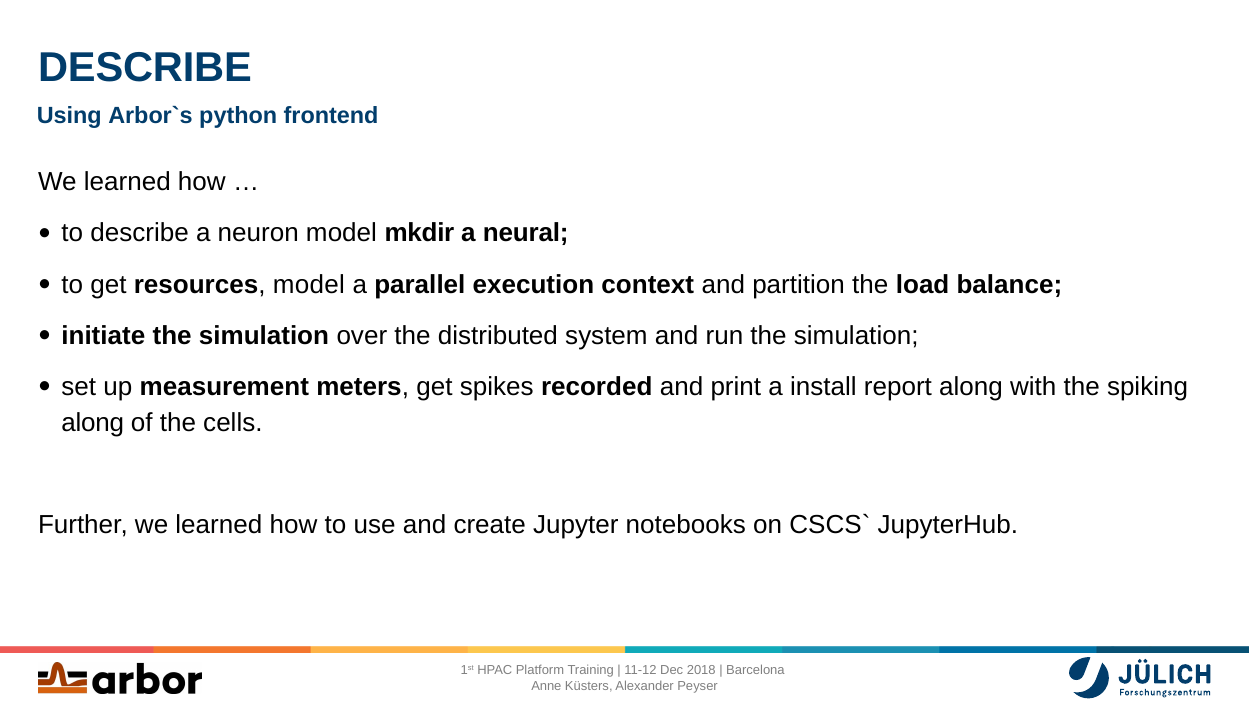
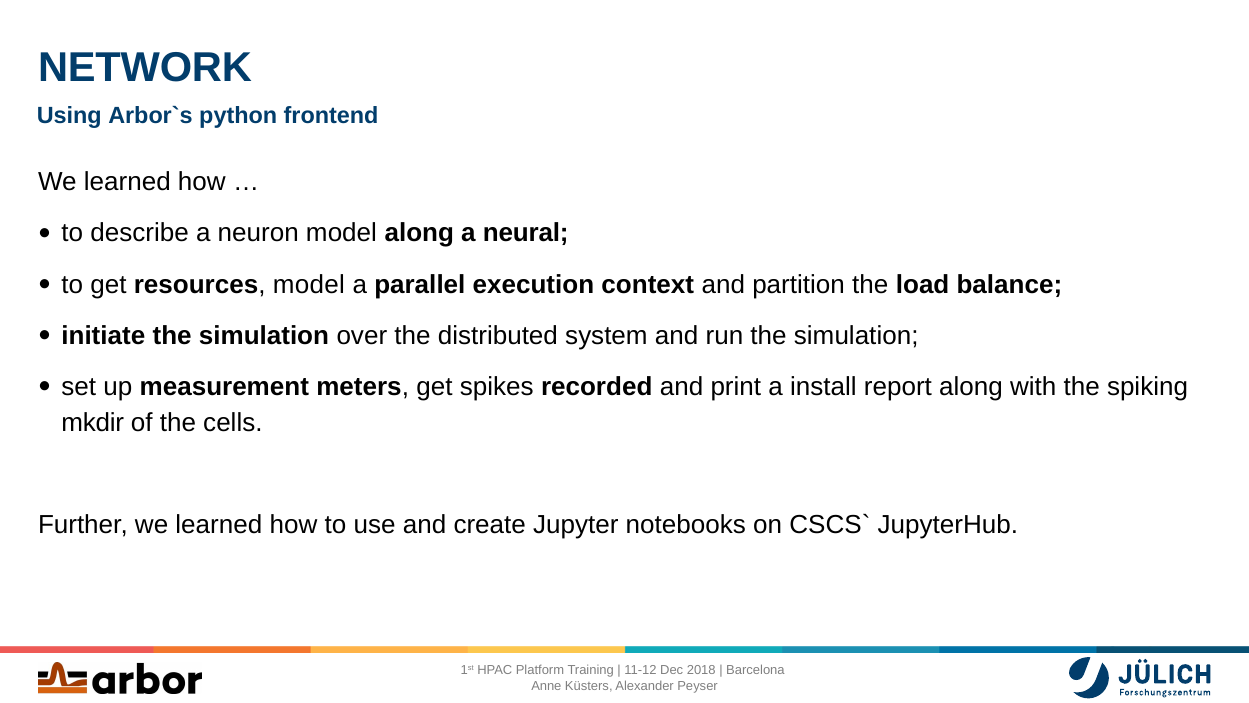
DESCRIBE: DESCRIBE -> NETWORK (145, 68)
model mkdir: mkdir -> along (419, 233)
along: along -> mkdir (93, 422)
